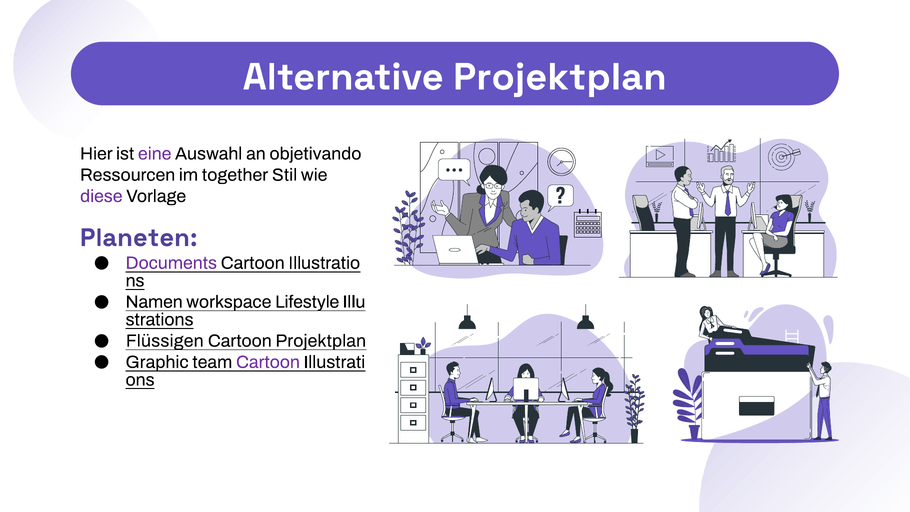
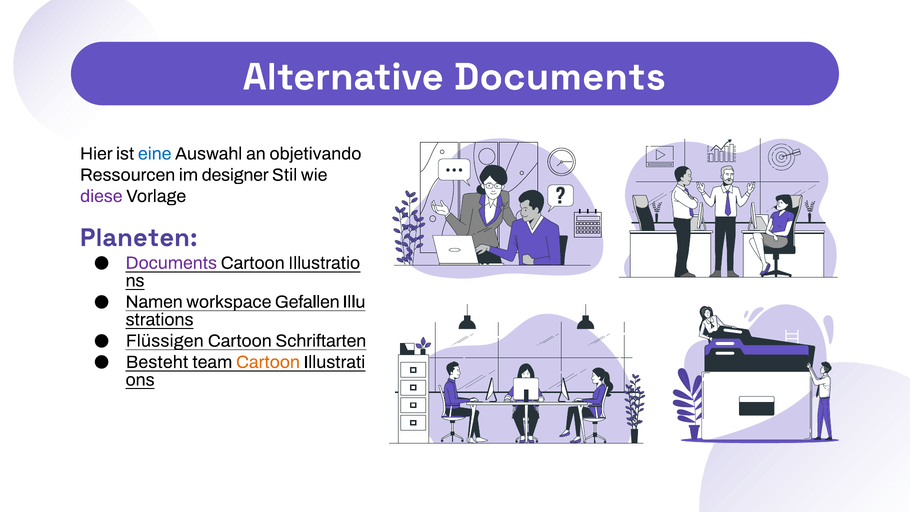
Alternative Projektplan: Projektplan -> Documents (560, 77)
eine colour: purple -> blue (155, 154)
together: together -> designer (235, 175)
Lifestyle: Lifestyle -> Gefallen (307, 302)
Cartoon Projektplan: Projektplan -> Schriftarten (321, 341)
Graphic: Graphic -> Besteht (157, 362)
Cartoon colour: purple -> orange (268, 362)
